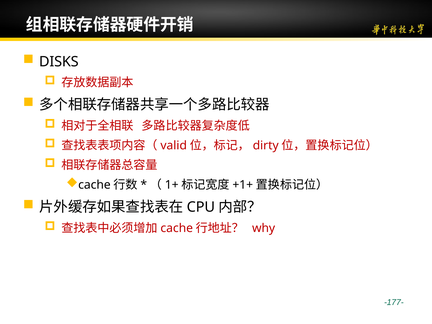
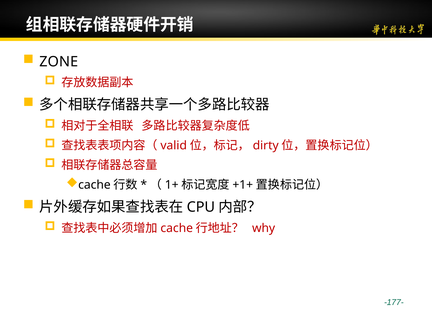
DISKS: DISKS -> ZONE (59, 62)
